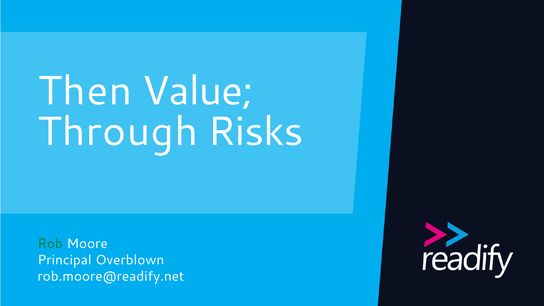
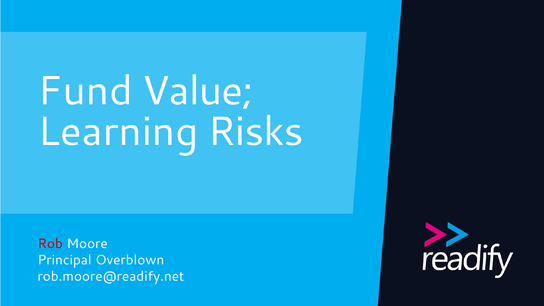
Then: Then -> Fund (85, 91)
Through: Through -> Learning (118, 132)
Rob colour: green -> red (50, 244)
